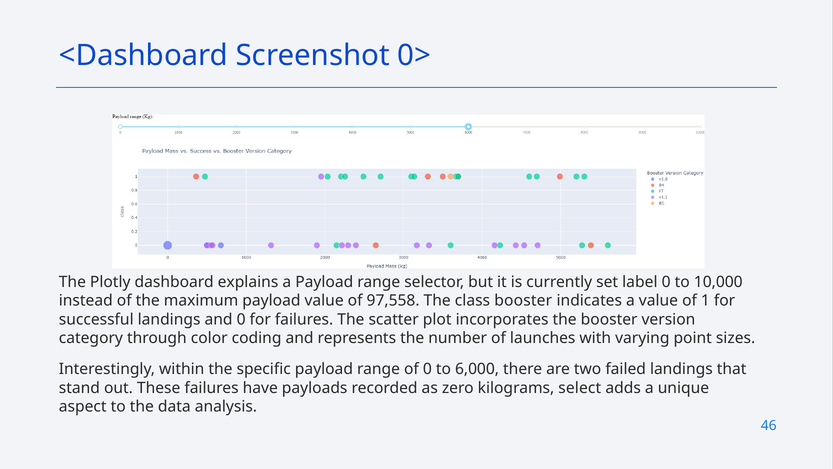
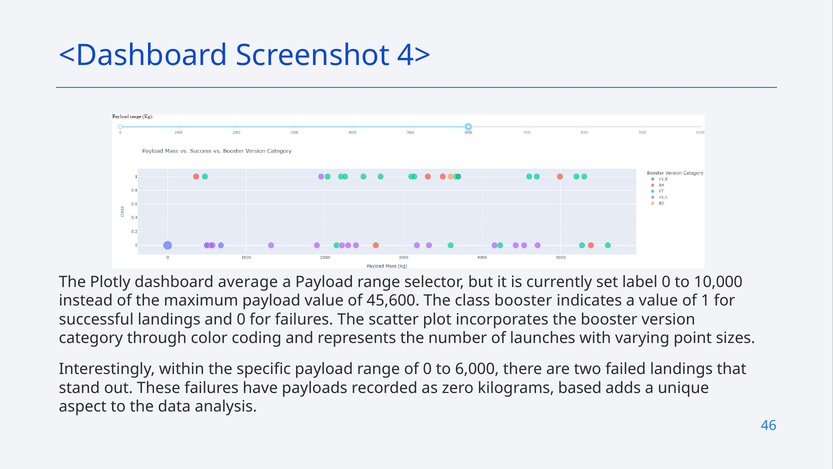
0>: 0> -> 4> (414, 56)
explains: explains -> average (248, 282)
97,558: 97,558 -> 45,600 (393, 301)
select: select -> based (580, 388)
